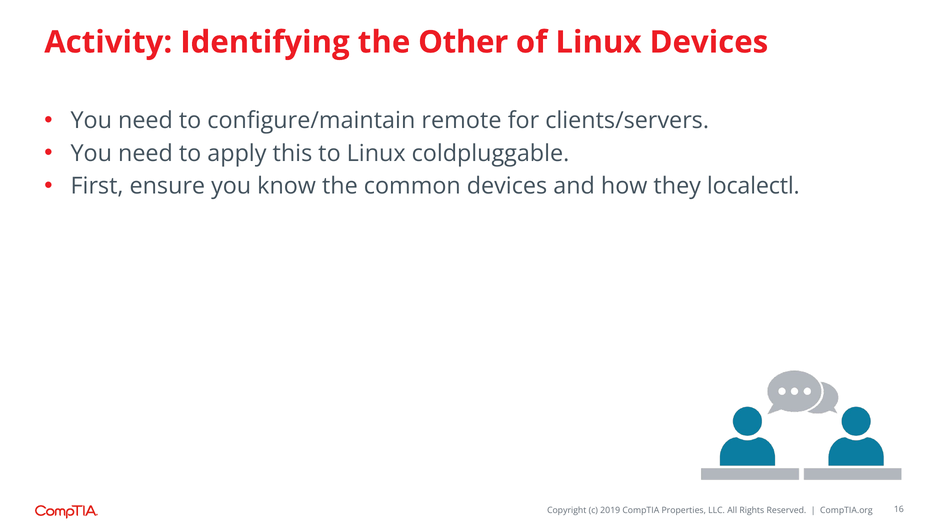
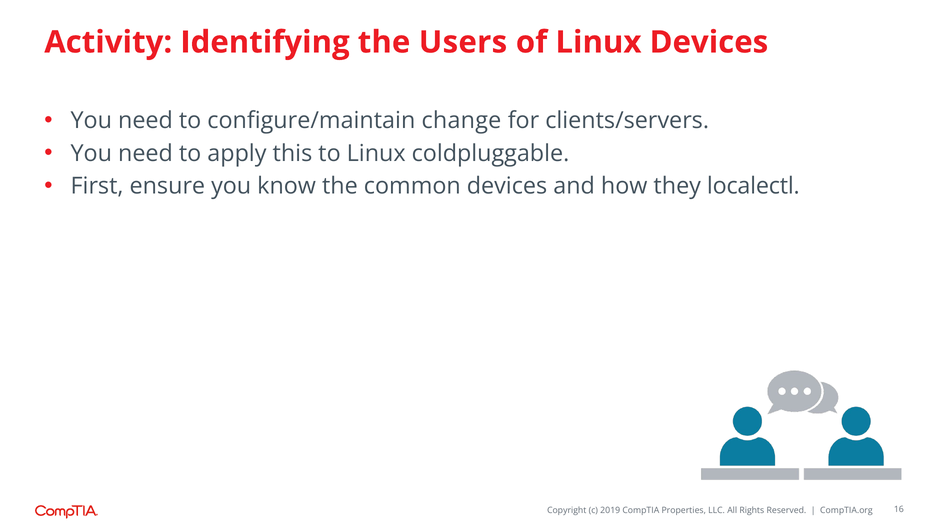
Other: Other -> Users (463, 42)
remote: remote -> change (461, 121)
